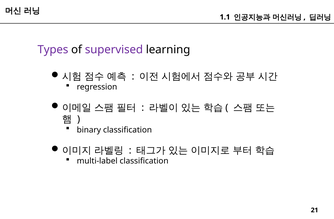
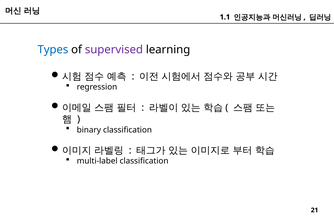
Types colour: purple -> blue (53, 50)
